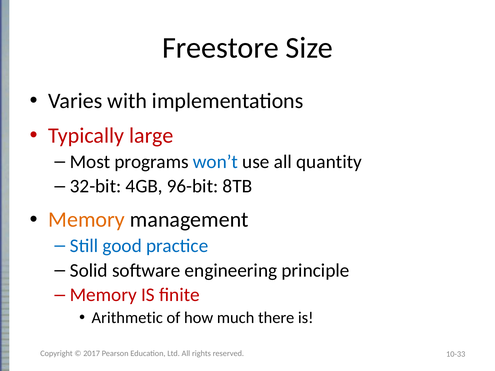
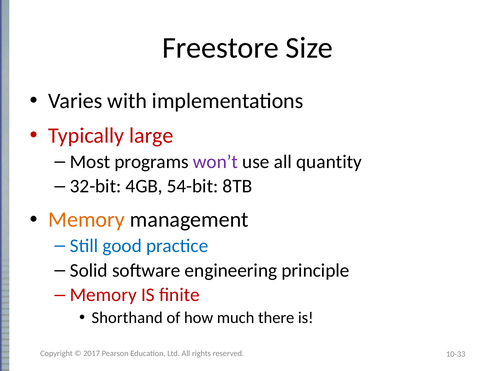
won’t colour: blue -> purple (215, 162)
96-bit: 96-bit -> 54-bit (193, 186)
Arithmetic: Arithmetic -> Shorthand (127, 318)
